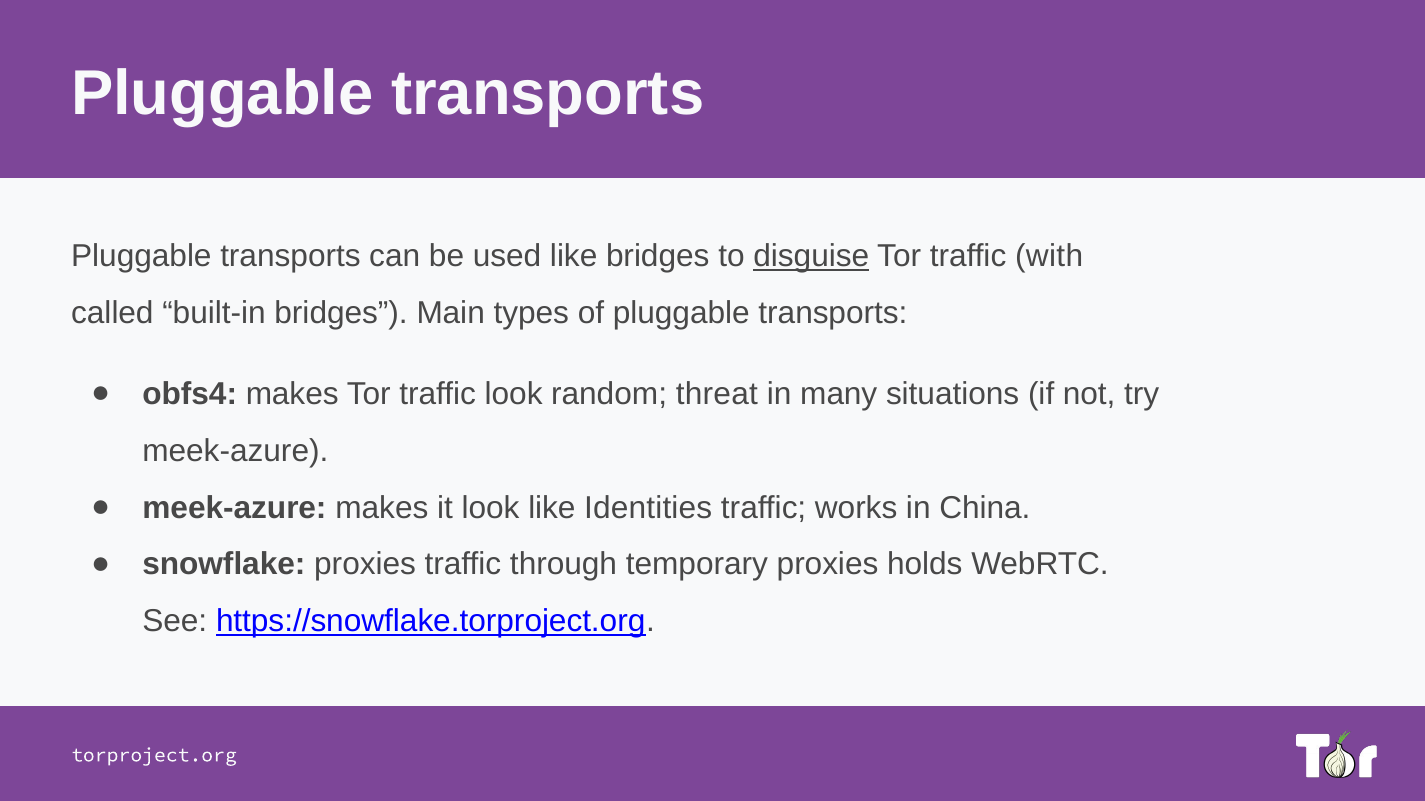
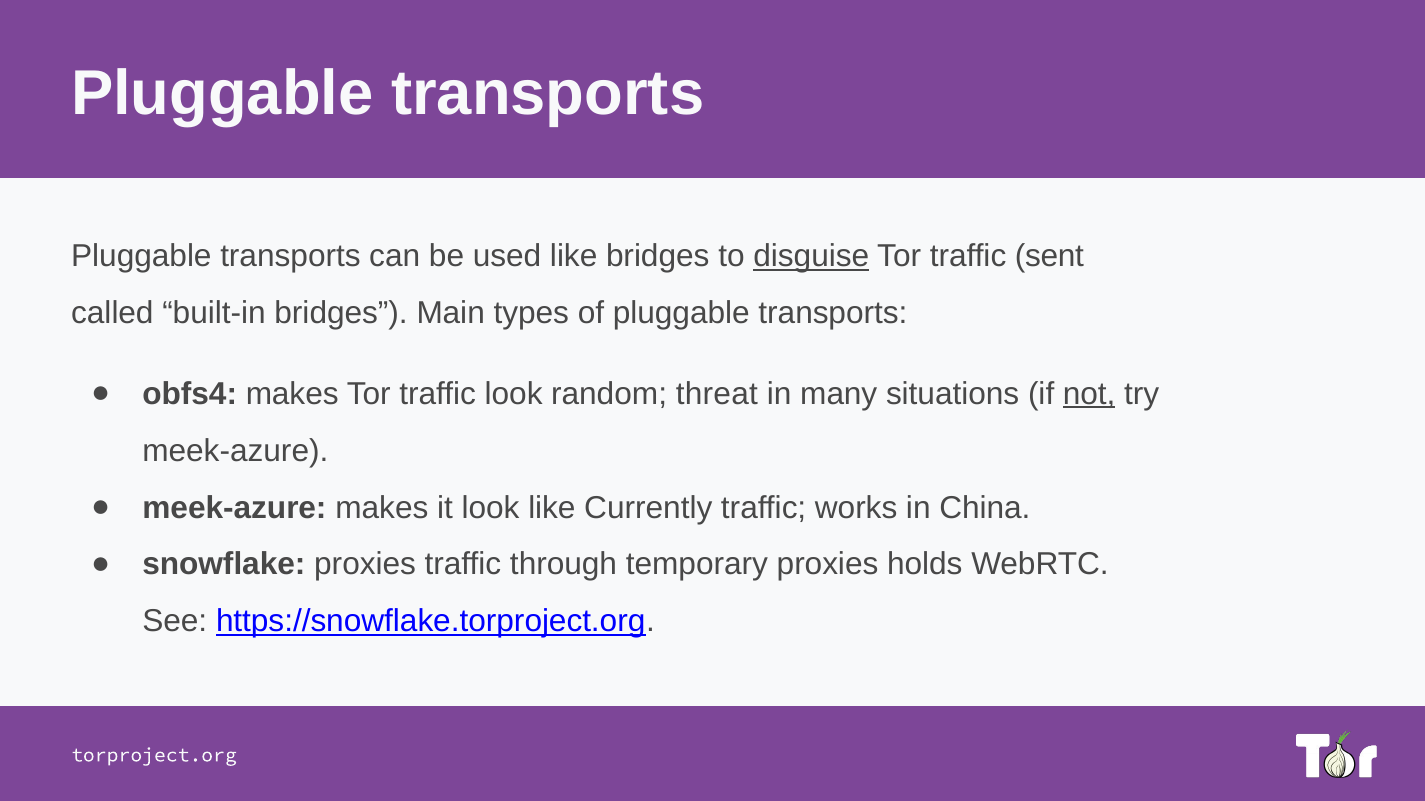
with: with -> sent (1049, 256)
not underline: none -> present (1089, 394)
Identities: Identities -> Currently (648, 508)
